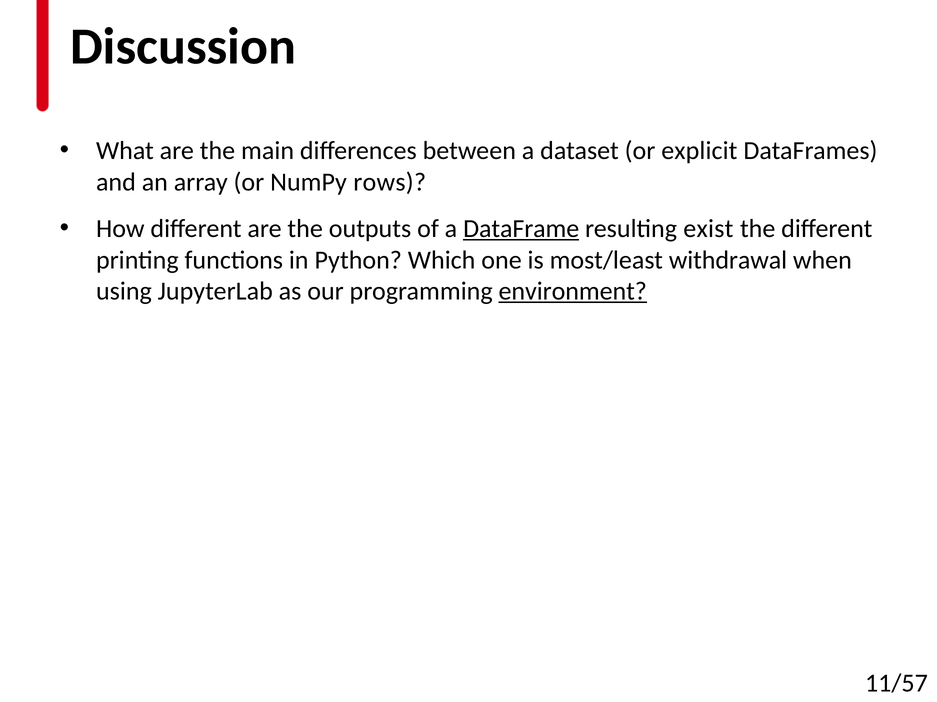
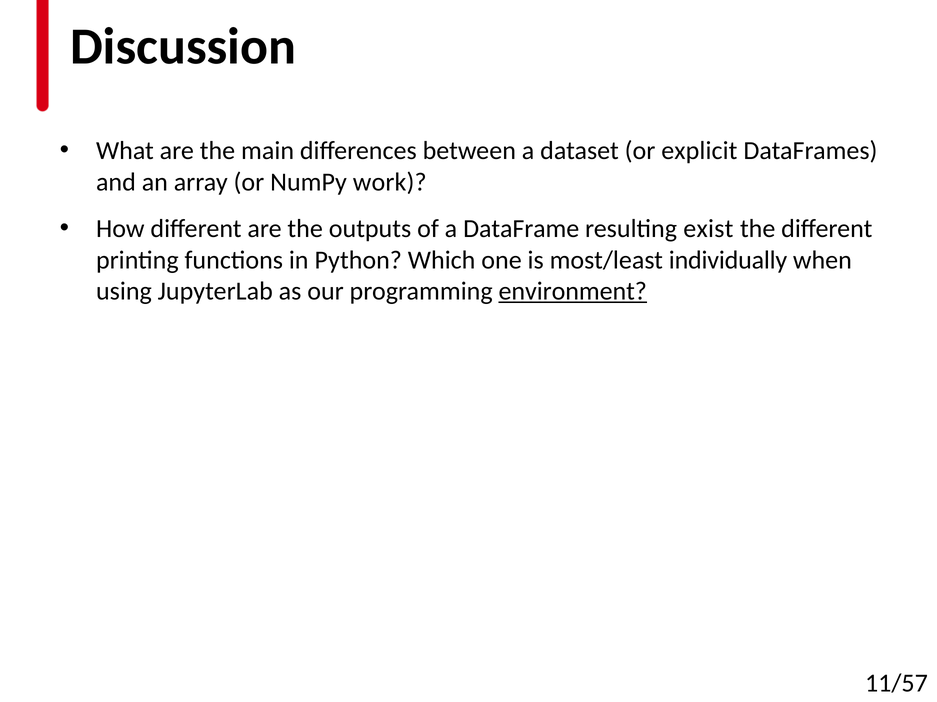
rows: rows -> work (390, 182)
DataFrame underline: present -> none (521, 229)
withdrawal: withdrawal -> individually (728, 260)
